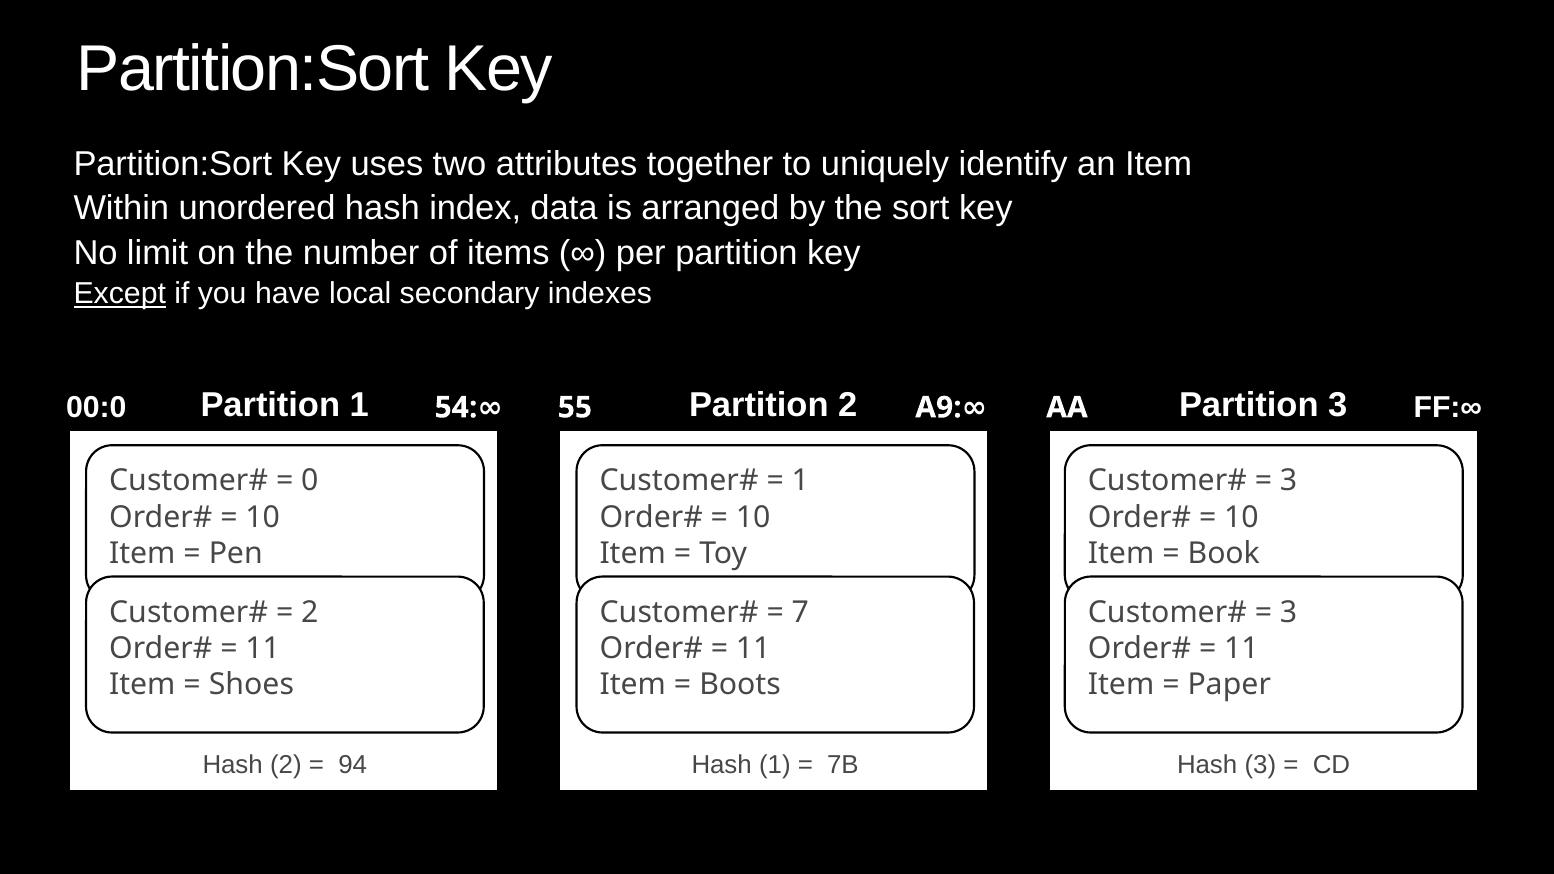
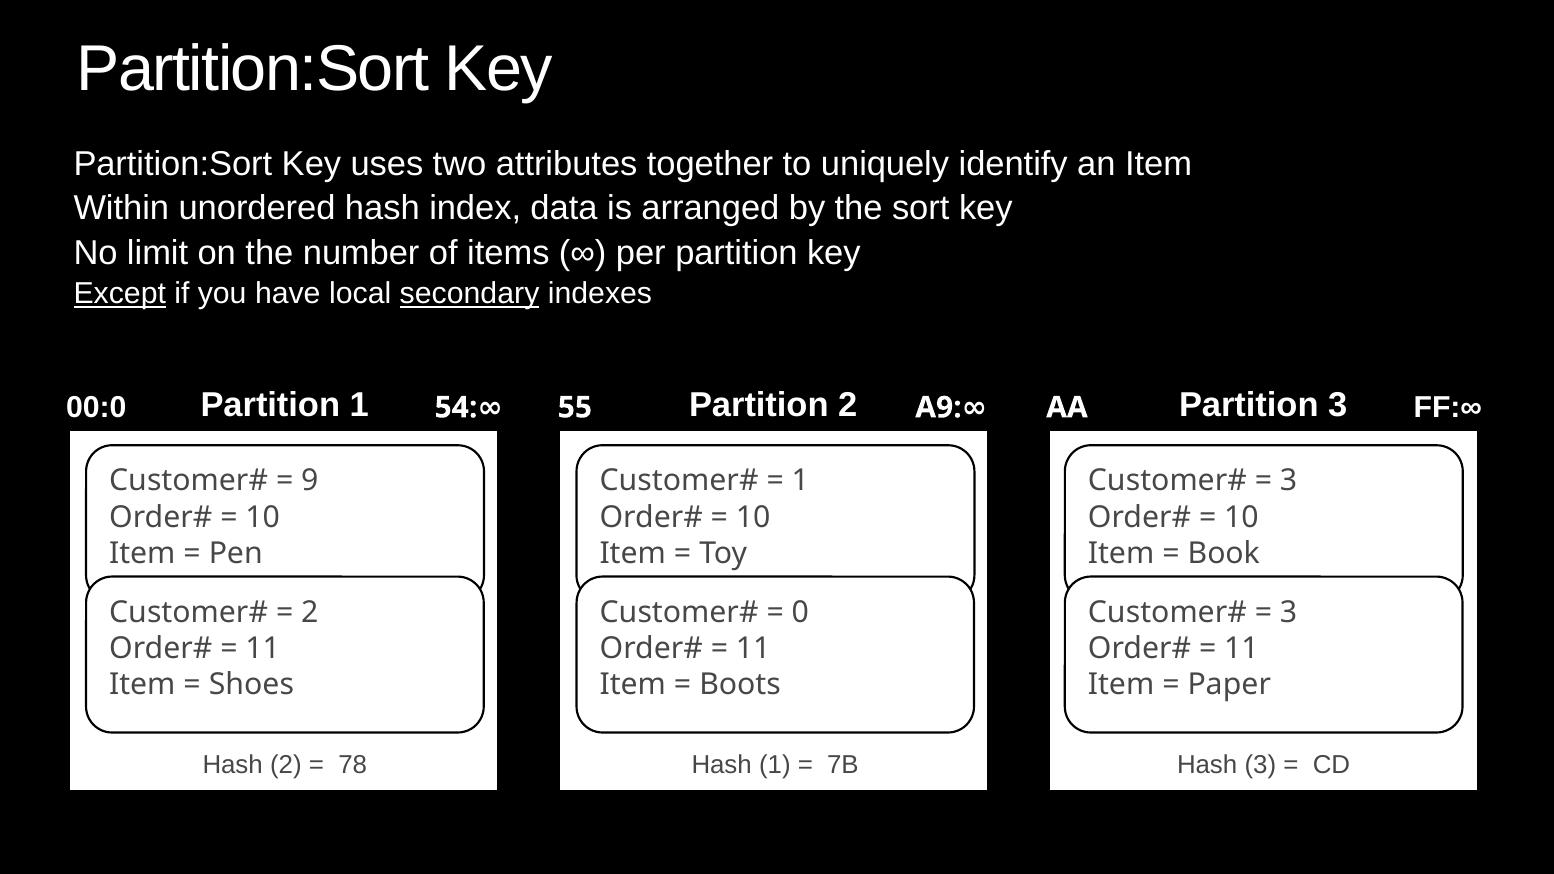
secondary underline: none -> present (470, 294)
0: 0 -> 9 (310, 481)
7: 7 -> 0 (800, 612)
94: 94 -> 78 (353, 765)
